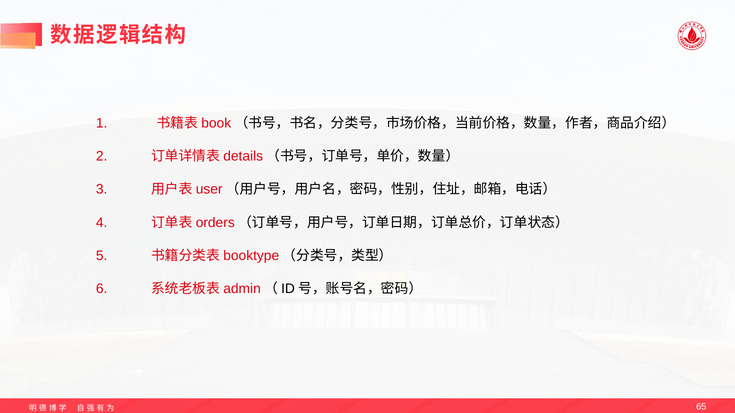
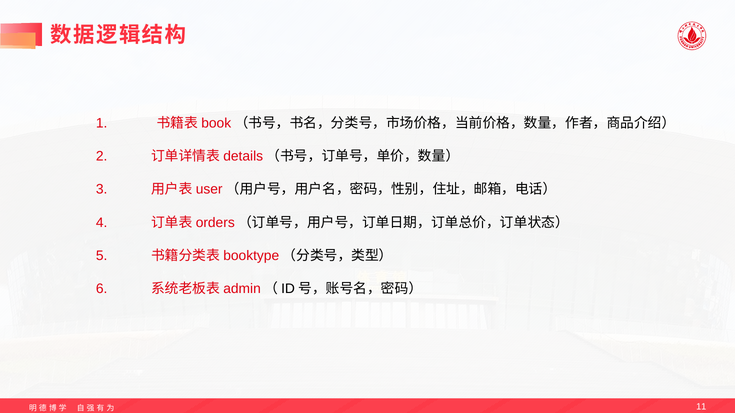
65: 65 -> 11 (701, 407)
